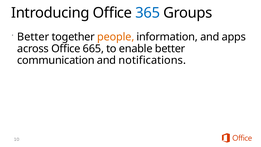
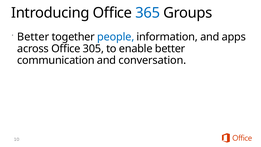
people colour: orange -> blue (116, 37)
665: 665 -> 305 (93, 49)
notifications: notifications -> conversation (152, 60)
